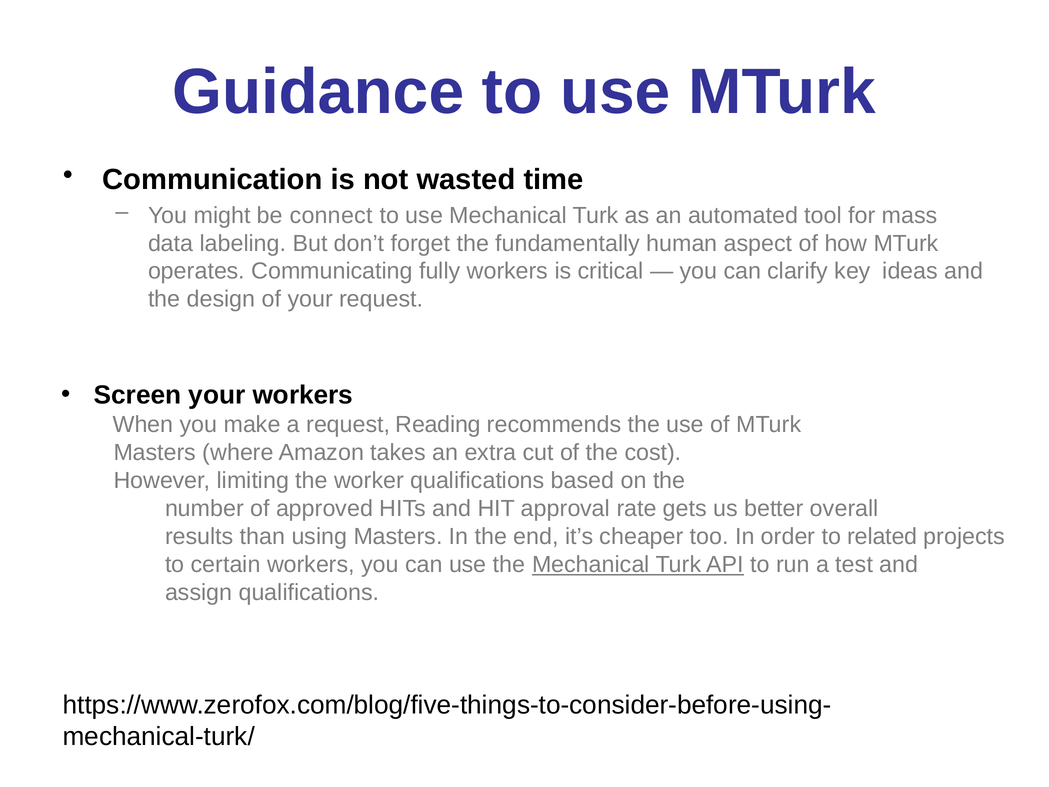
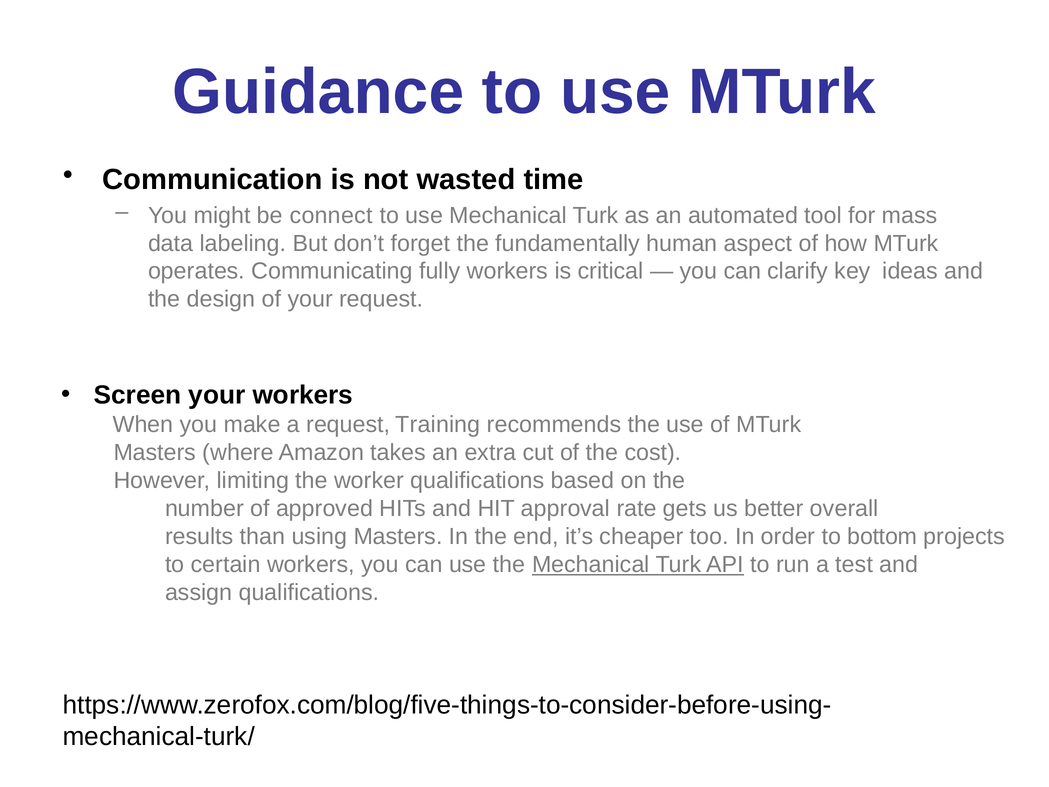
Reading: Reading -> Training (438, 424)
related: related -> bottom (882, 536)
